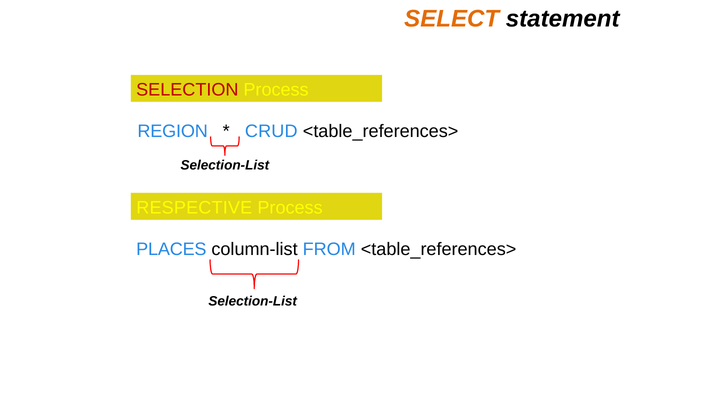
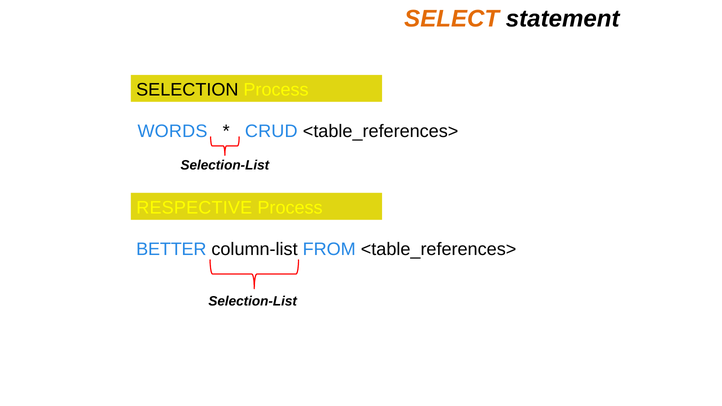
SELECTION colour: red -> black (187, 90)
REGION: REGION -> WORDS (172, 131)
PLACES: PLACES -> BETTER (171, 249)
